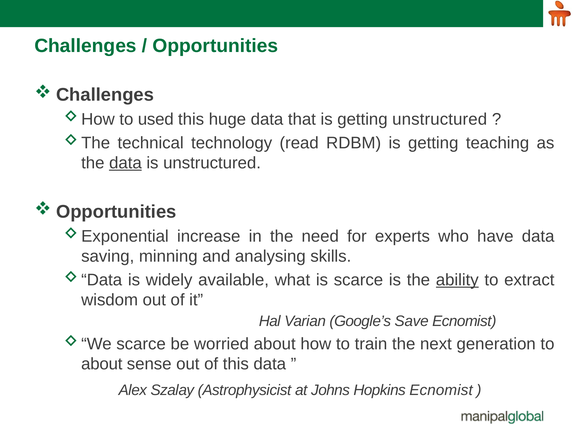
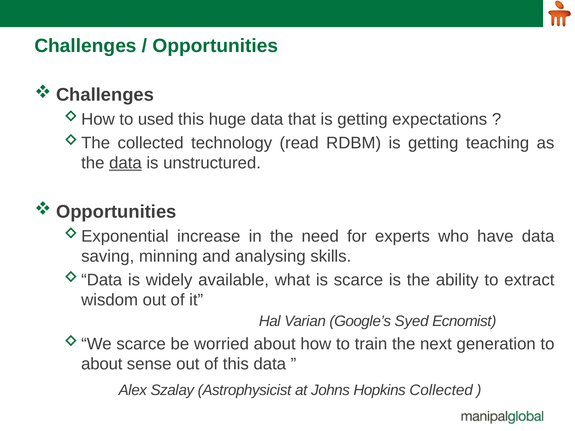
getting unstructured: unstructured -> expectations (440, 119)
technical: technical -> collected (151, 143)
ability underline: present -> none (457, 280)
Save: Save -> Syed (412, 321)
Hopkins Ecnomist: Ecnomist -> Collected (441, 390)
